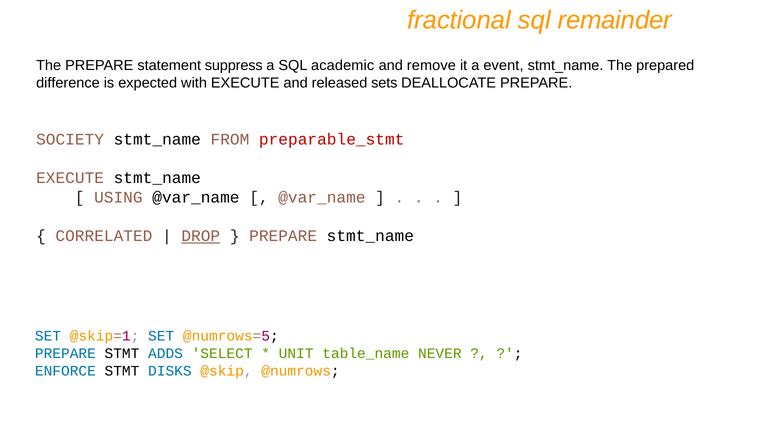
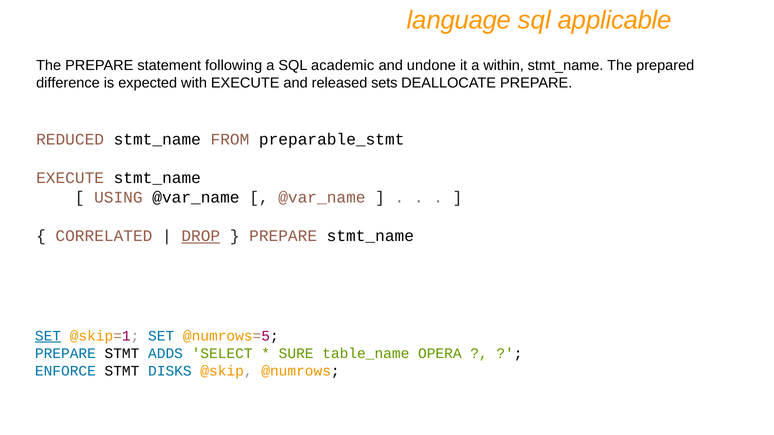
fractional: fractional -> language (459, 20)
remainder: remainder -> applicable (615, 20)
suppress: suppress -> following (234, 66)
remove: remove -> undone (431, 66)
event: event -> within (504, 66)
SOCIETY: SOCIETY -> REDUCED (70, 139)
preparable_stmt colour: red -> black (332, 139)
SET underline: none -> present (48, 336)
UNIT: UNIT -> SURE (296, 354)
NEVER: NEVER -> OPERA (440, 354)
